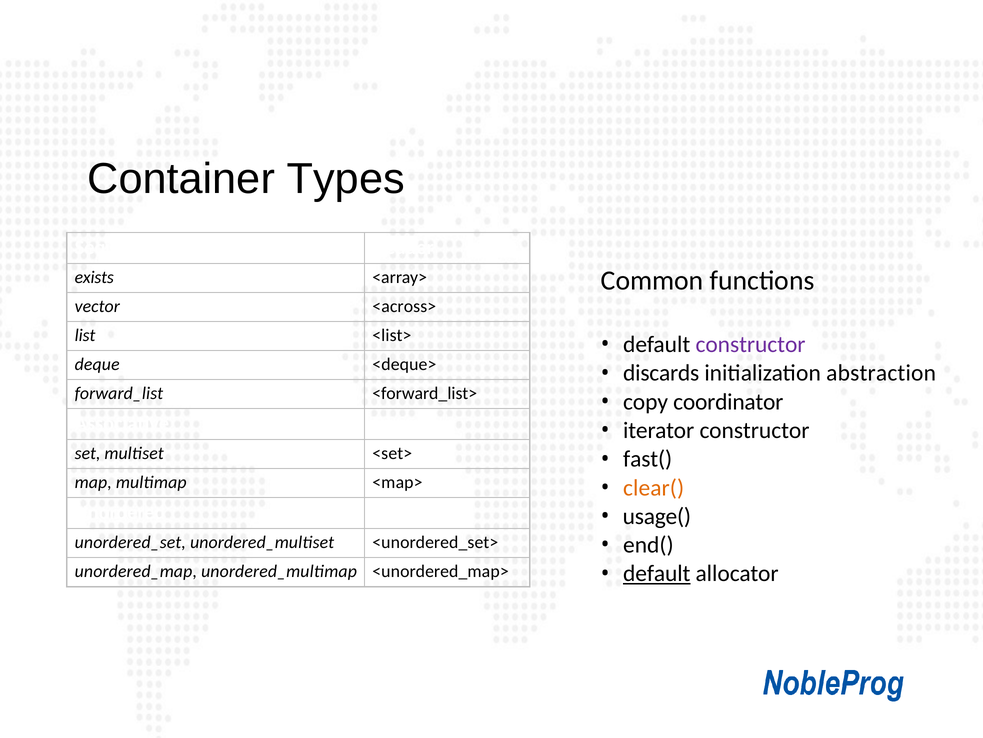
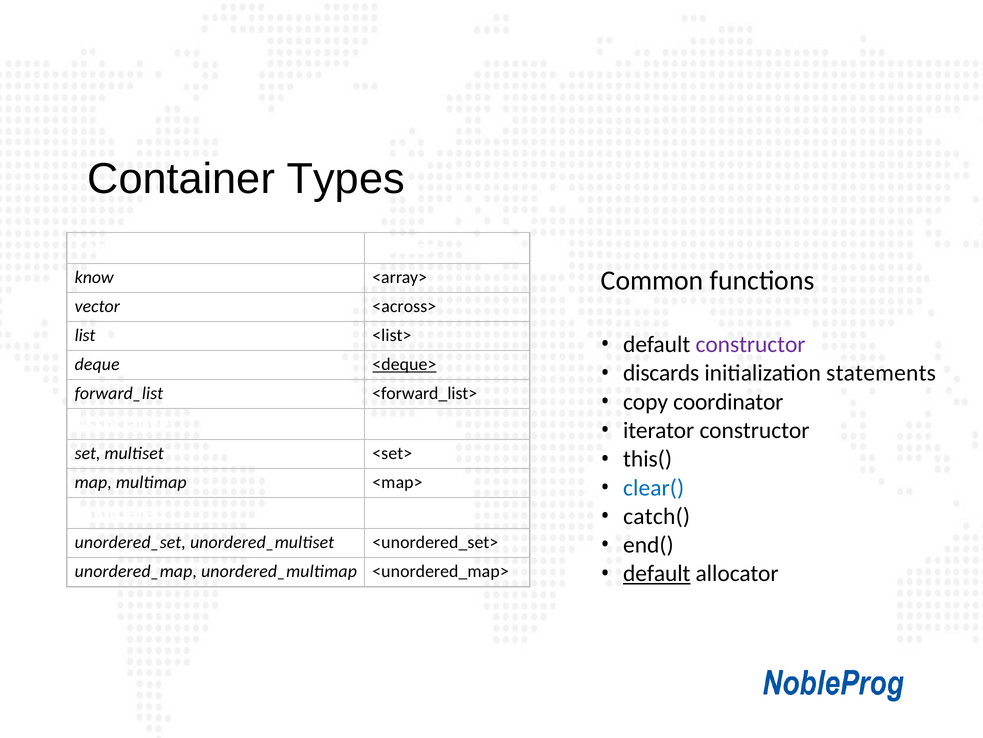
exists: exists -> know (94, 277)
<deque> underline: none -> present (404, 364)
abstraction: abstraction -> statements (881, 373)
fast(: fast( -> this( (648, 459)
clear( colour: orange -> blue (654, 487)
usage(: usage( -> catch( (657, 516)
